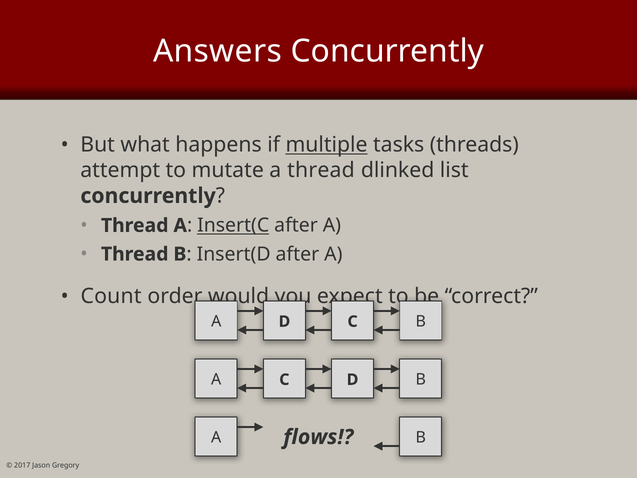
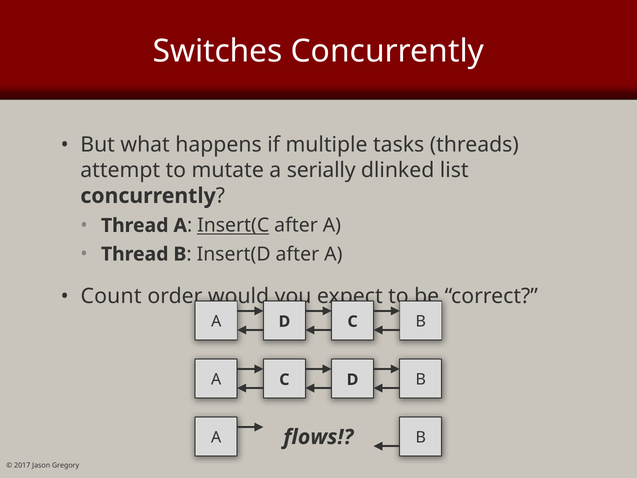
Answers: Answers -> Switches (218, 51)
multiple underline: present -> none (327, 145)
a thread: thread -> serially (321, 170)
